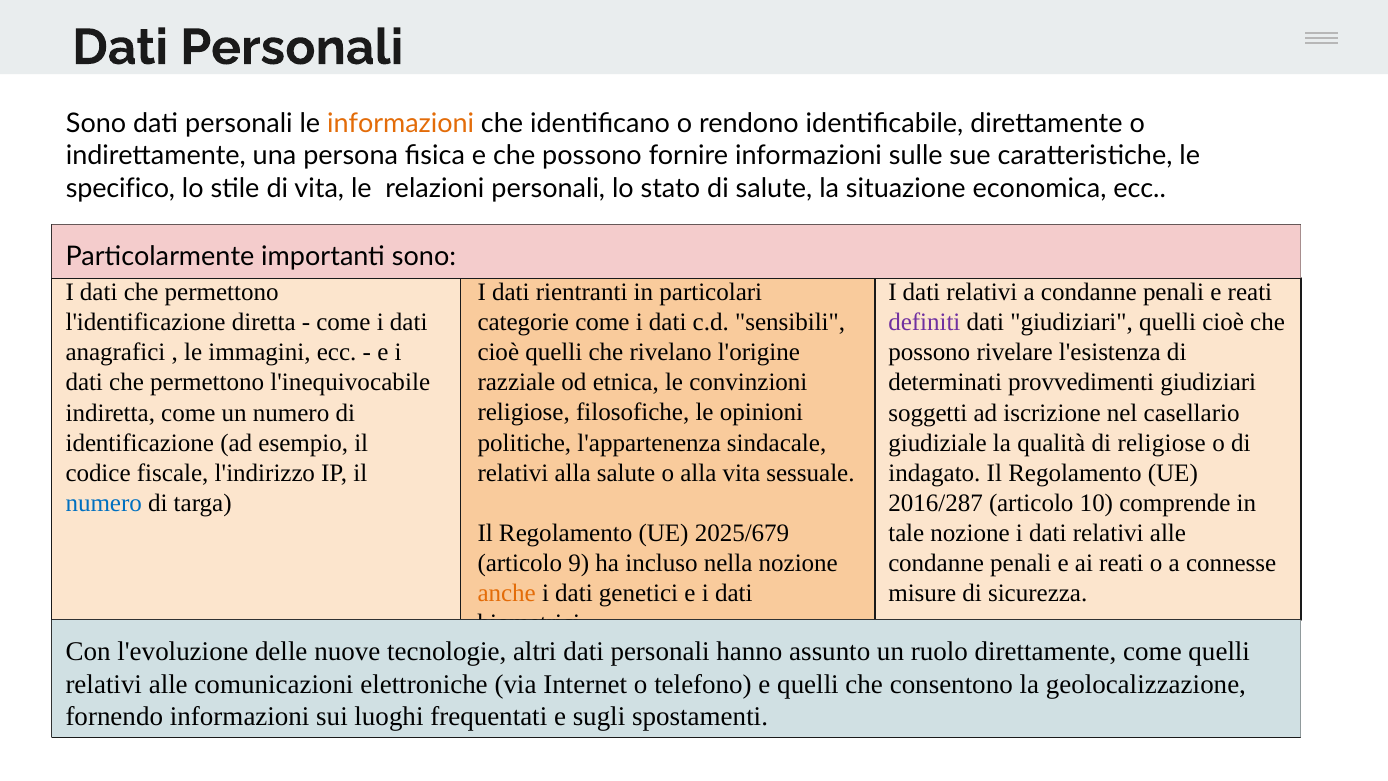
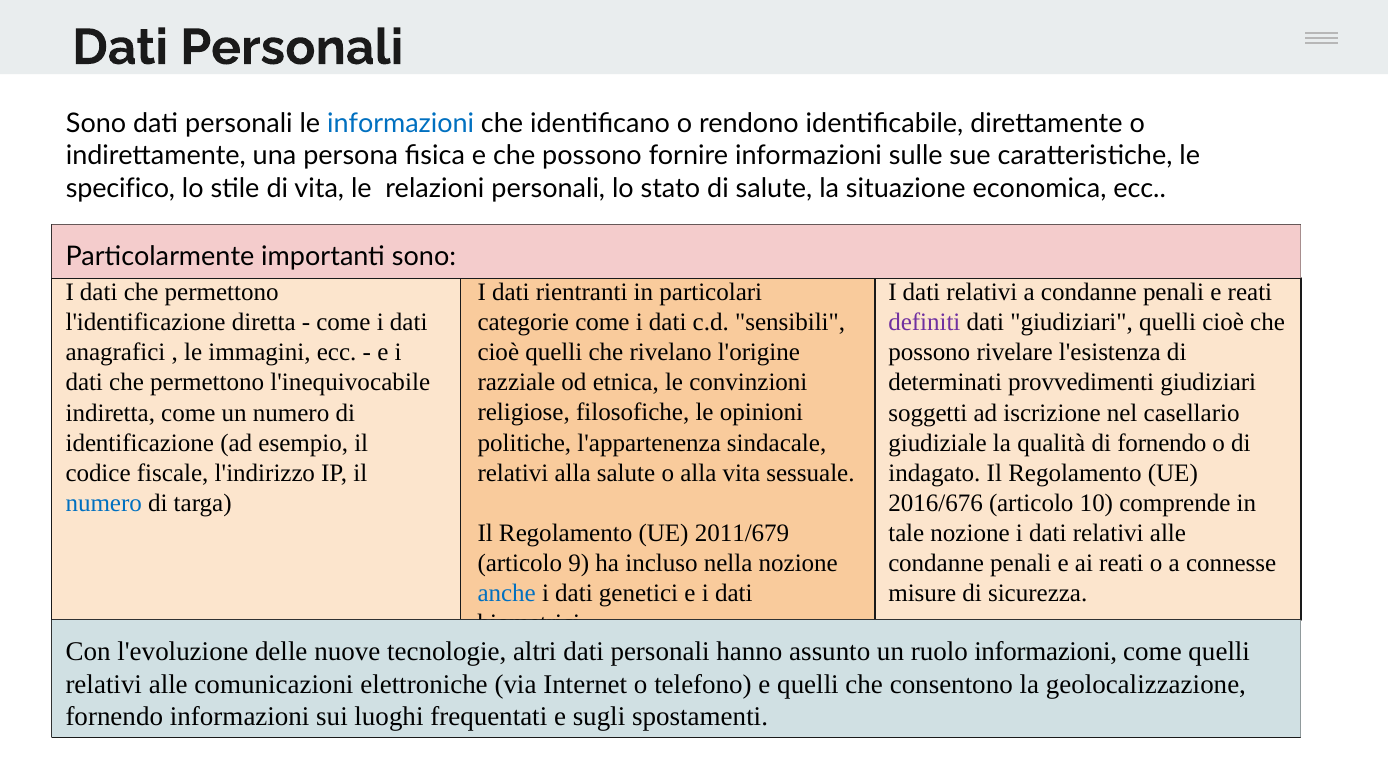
informazioni colour: orange -> blue (401, 123)
di religiose: religiose -> fornendo (1162, 443)
2016/287: 2016/287 -> 2016/676 (936, 503)
2025/679: 2025/679 -> 2011/679 (742, 533)
anche colour: orange -> blue (507, 593)
ruolo direttamente: direttamente -> informazioni (1046, 652)
